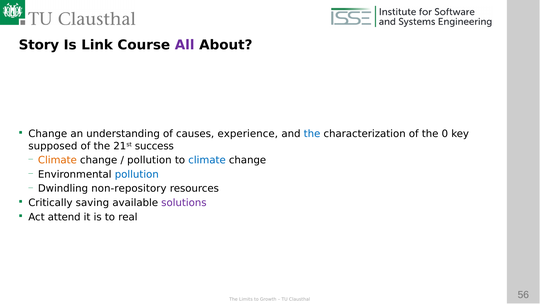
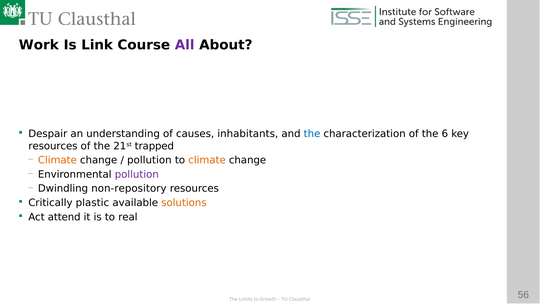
Story: Story -> Work (39, 45)
Change: Change -> Despair (48, 134)
experience: experience -> inhabitants (248, 134)
0: 0 -> 6 (445, 134)
supposed: supposed -> resources (53, 146)
success: success -> trapped (154, 146)
climate colour: blue -> orange (207, 160)
pollution colour: blue -> purple (137, 174)
saving: saving -> plastic (92, 203)
solutions colour: purple -> orange (184, 203)
